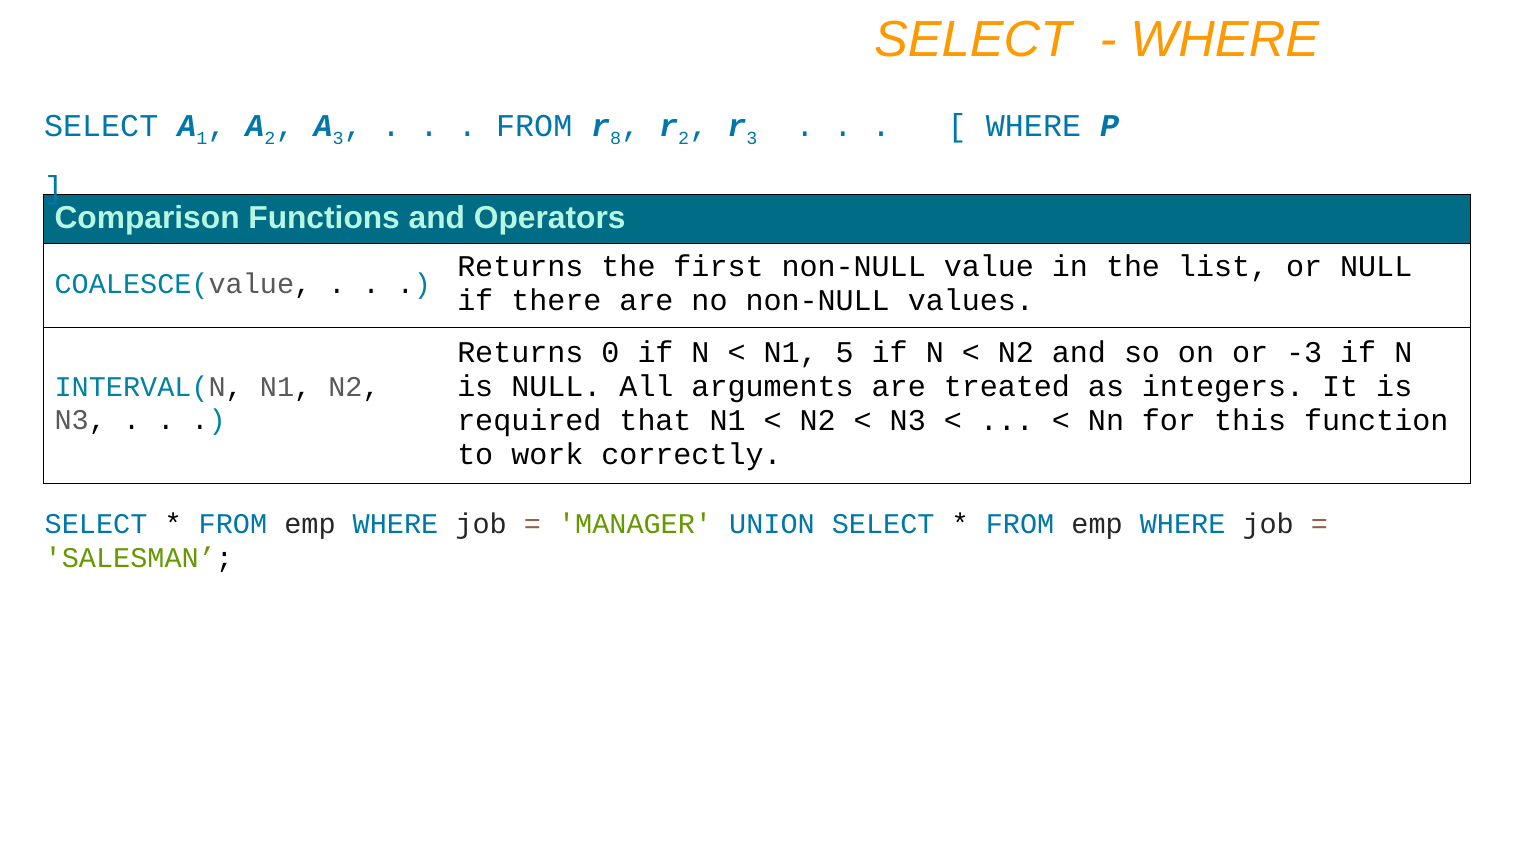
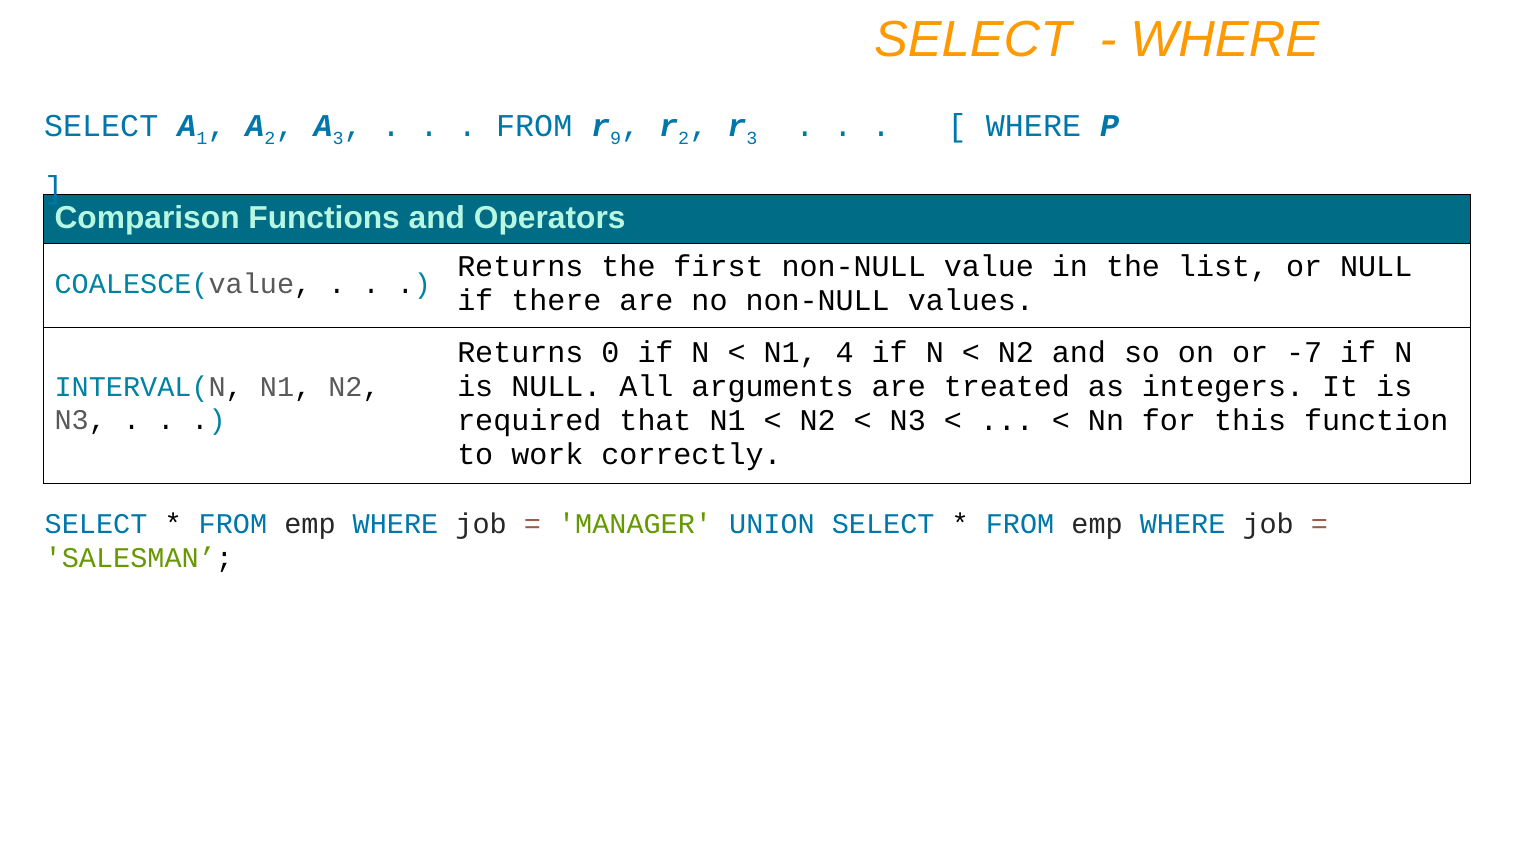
8: 8 -> 9 (616, 138)
5: 5 -> 4 (845, 352)
-3: -3 -> -7 (1304, 352)
